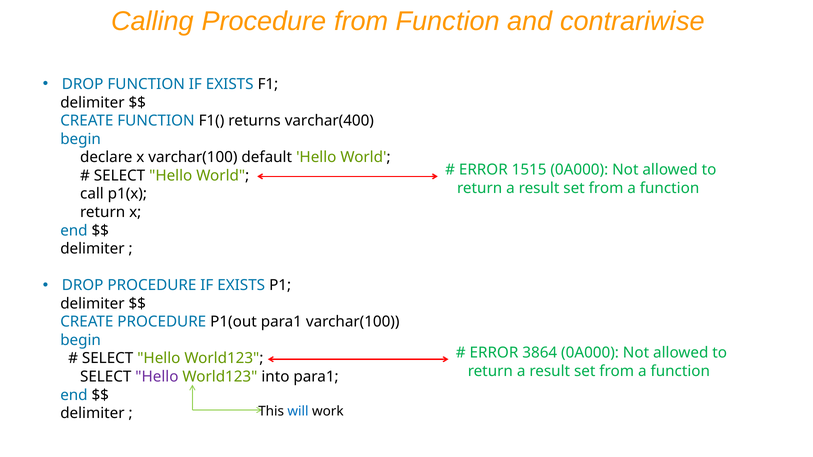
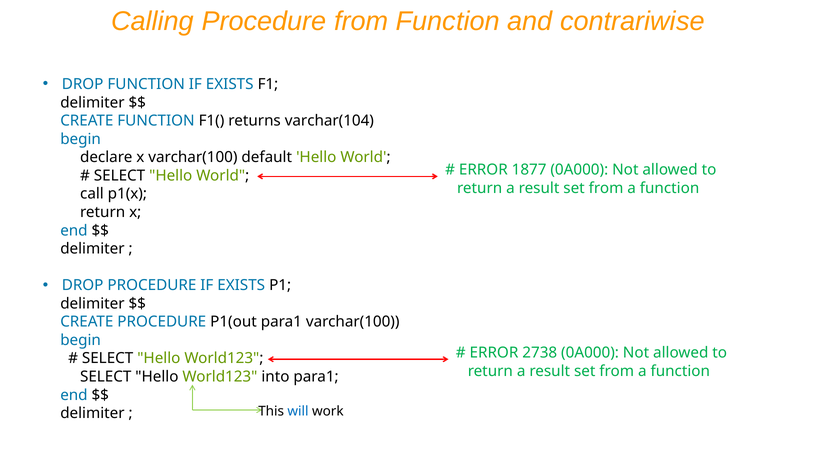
varchar(400: varchar(400 -> varchar(104 (329, 121)
1515: 1515 -> 1877 (529, 170)
3864: 3864 -> 2738 (540, 353)
Hello colour: purple -> black (157, 377)
